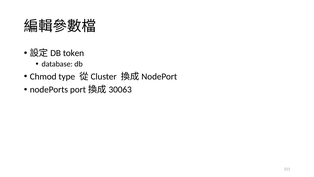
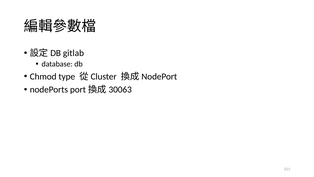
token: token -> gitlab (73, 53)
